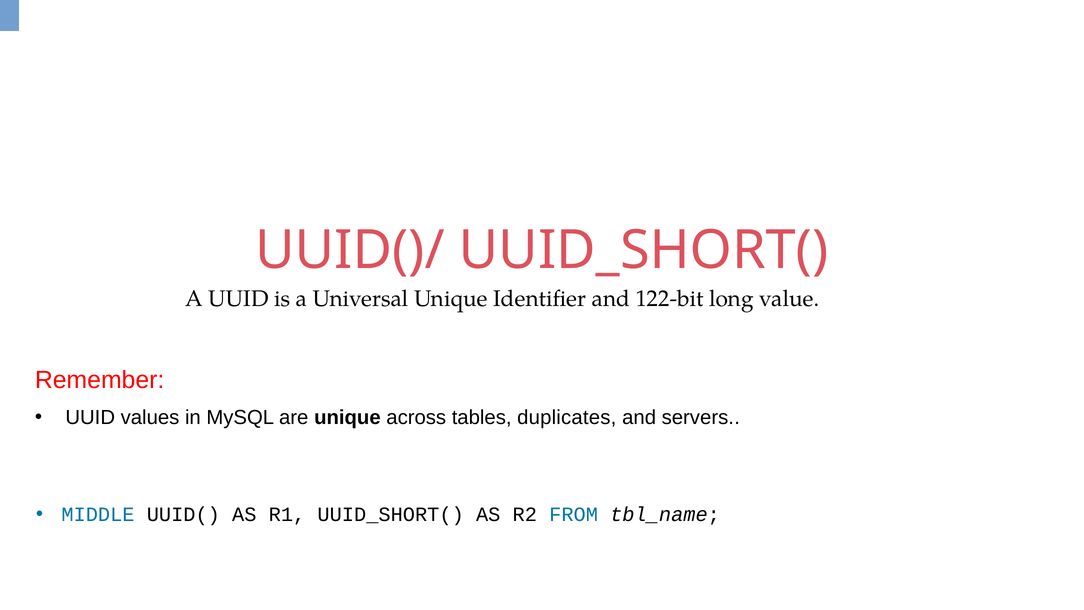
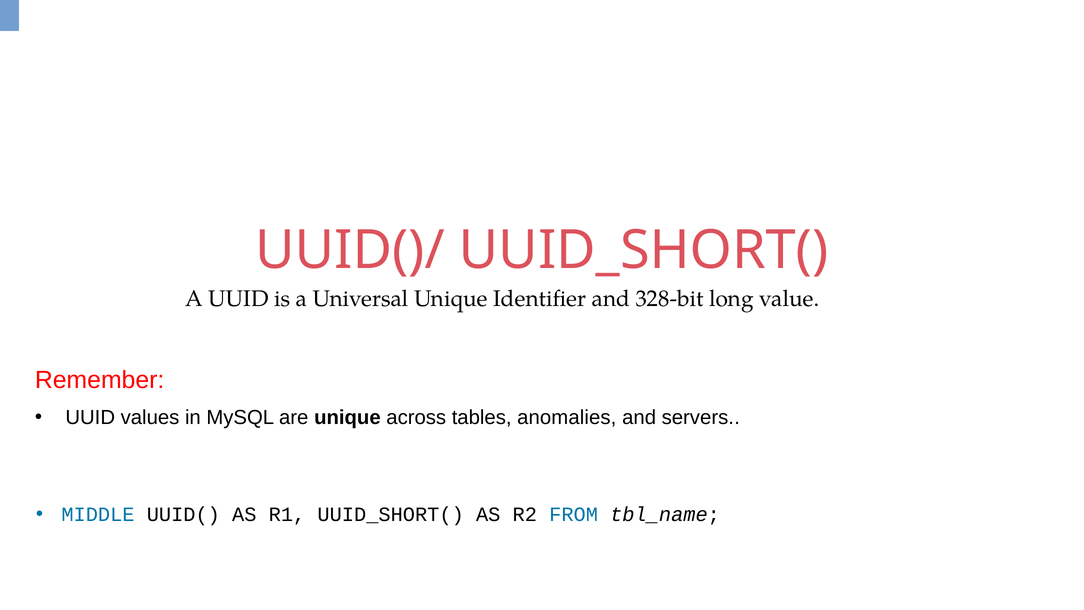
122-bit: 122-bit -> 328-bit (670, 299)
duplicates: duplicates -> anomalies (567, 417)
